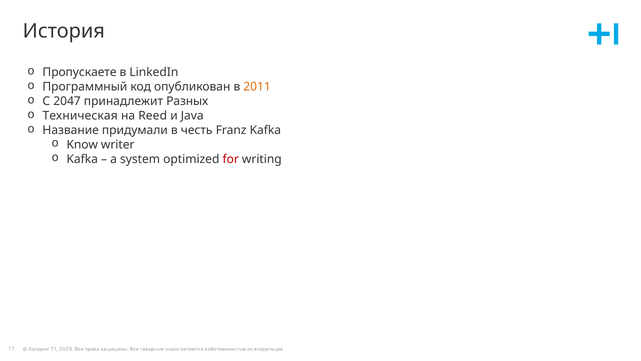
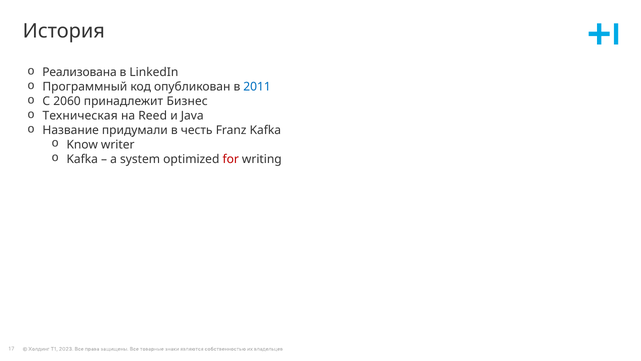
Пропускаете: Пропускаете -> Реализована (80, 72)
2011 colour: orange -> blue (257, 87)
2047: 2047 -> 2060 (67, 101)
Разных: Разных -> Бизнес (187, 101)
